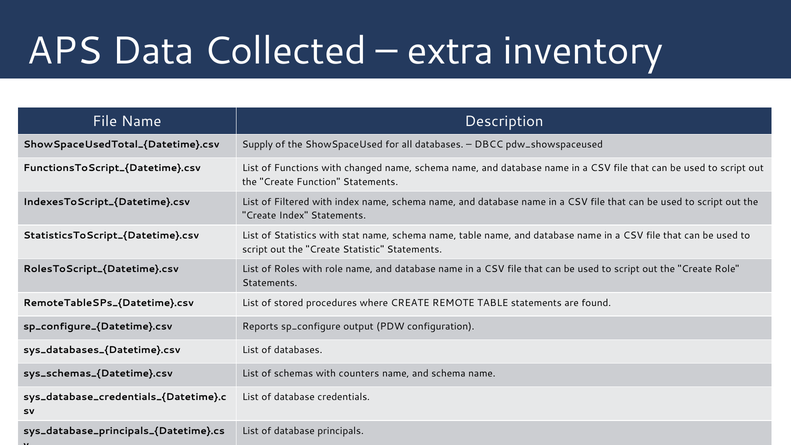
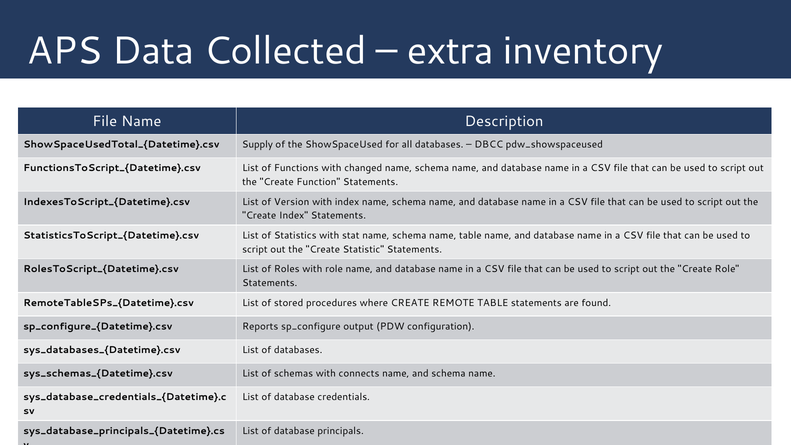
Filtered: Filtered -> Version (292, 202)
counters: counters -> connects (359, 374)
